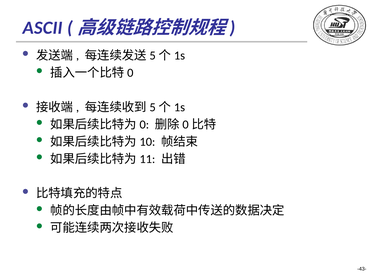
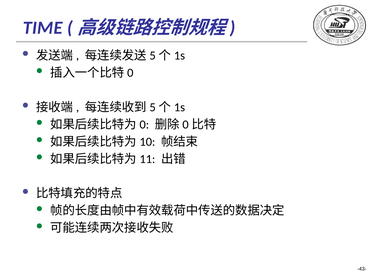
ASCII: ASCII -> TIME (43, 28)
